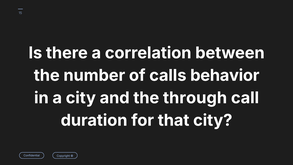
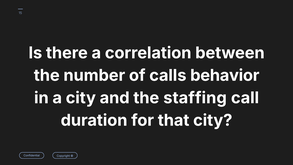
through: through -> staffing (195, 98)
